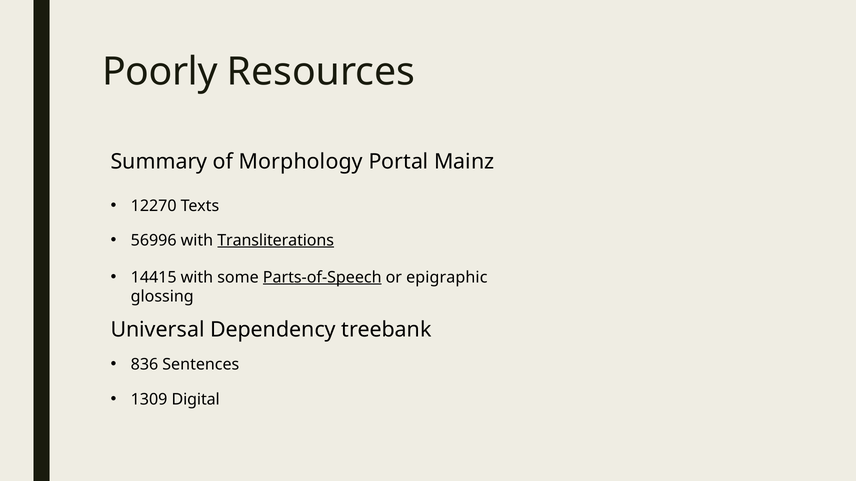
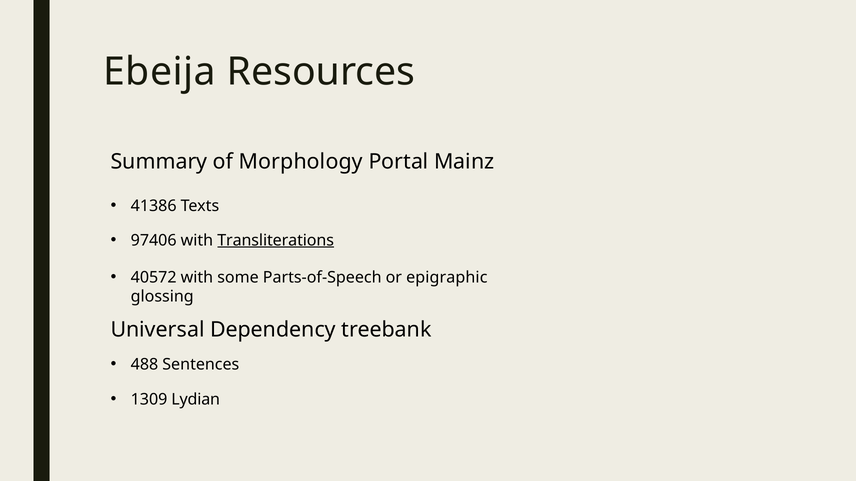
Poorly: Poorly -> Ebeija (159, 72)
12270: 12270 -> 41386 (154, 206)
56996: 56996 -> 97406 (154, 241)
14415: 14415 -> 40572 (154, 278)
Parts-of-Speech underline: present -> none (322, 278)
836: 836 -> 488 (144, 365)
Digital: Digital -> Lydian (196, 400)
